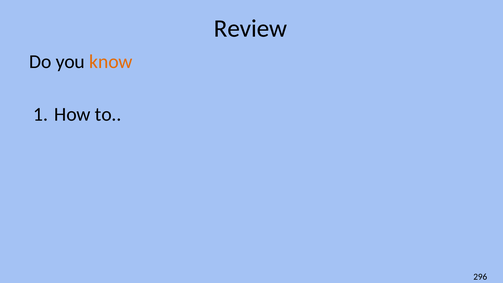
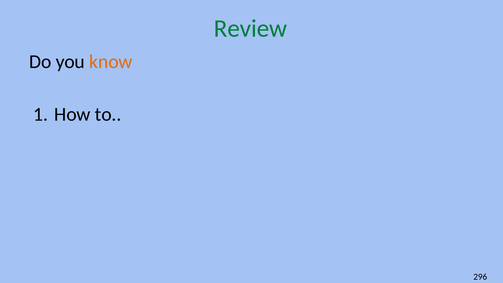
Review colour: black -> green (250, 28)
